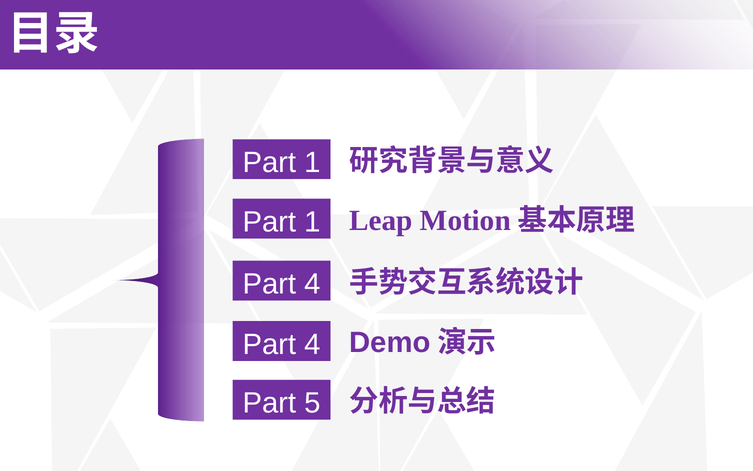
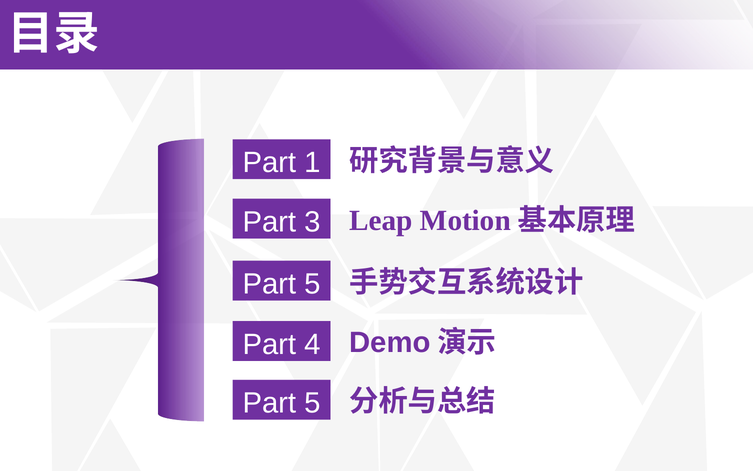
1: 1 -> 3 (312, 222)
4: 4 -> 5 (312, 284)
